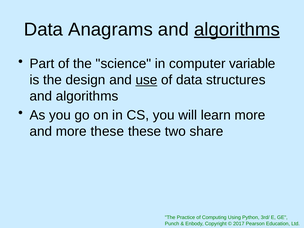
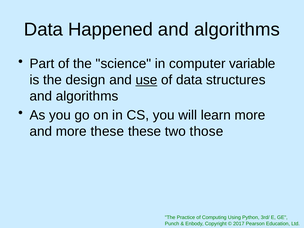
Anagrams: Anagrams -> Happened (111, 29)
algorithms underline: present -> none (237, 29)
share: share -> those (206, 131)
